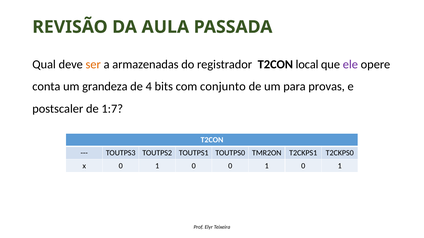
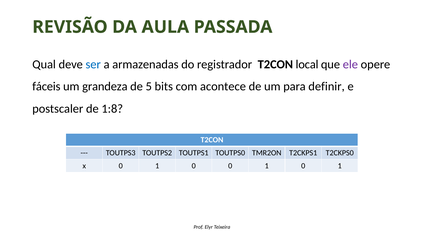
ser colour: orange -> blue (93, 64)
conta: conta -> fáceis (46, 87)
4: 4 -> 5 (149, 87)
conjunto: conjunto -> acontece (223, 87)
provas: provas -> definir (327, 87)
1:7: 1:7 -> 1:8 (112, 109)
